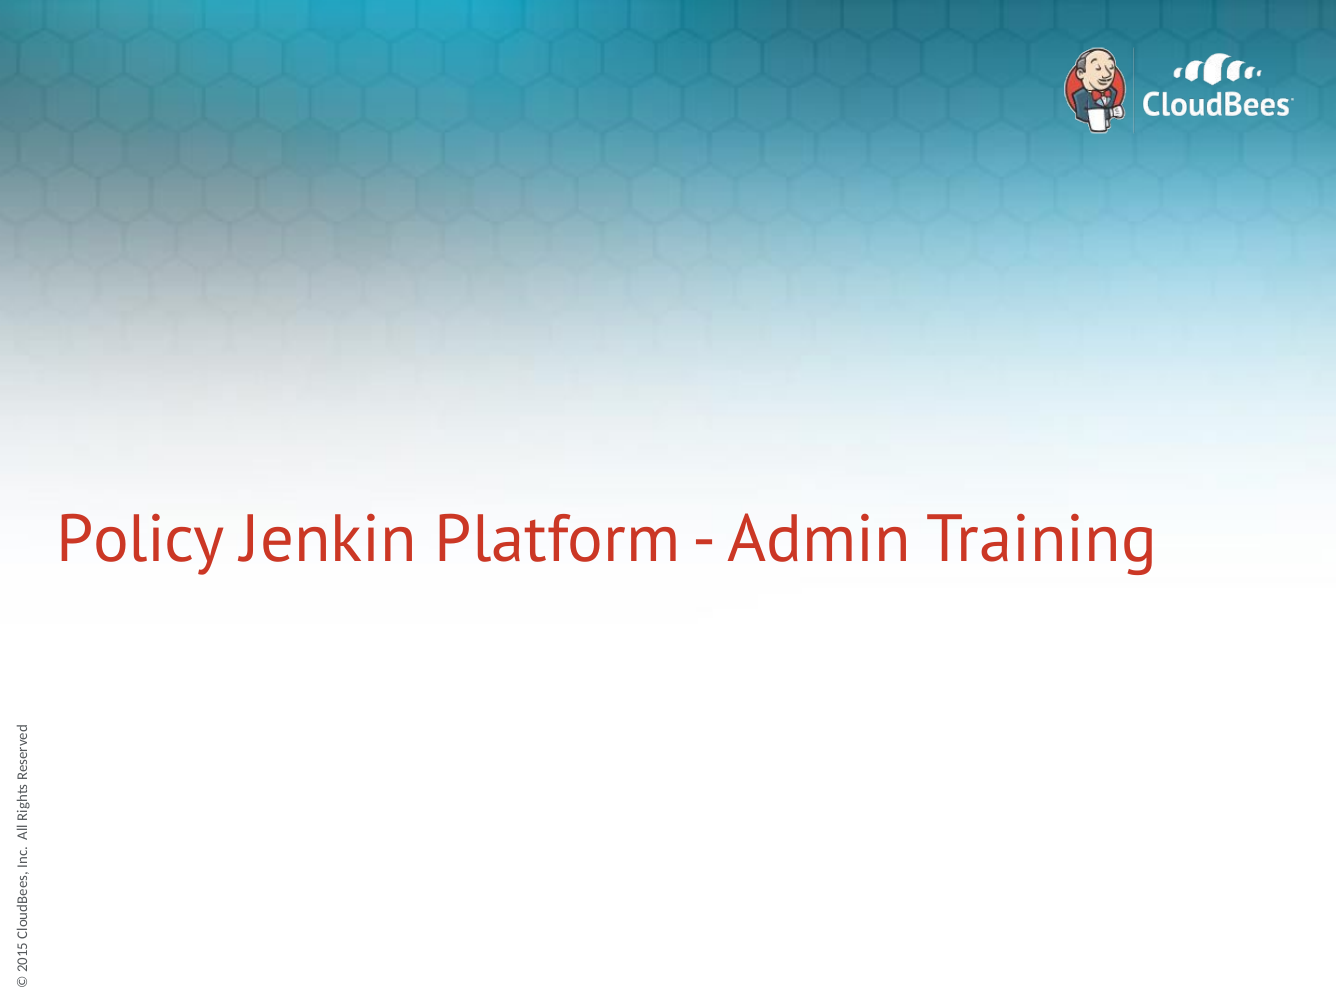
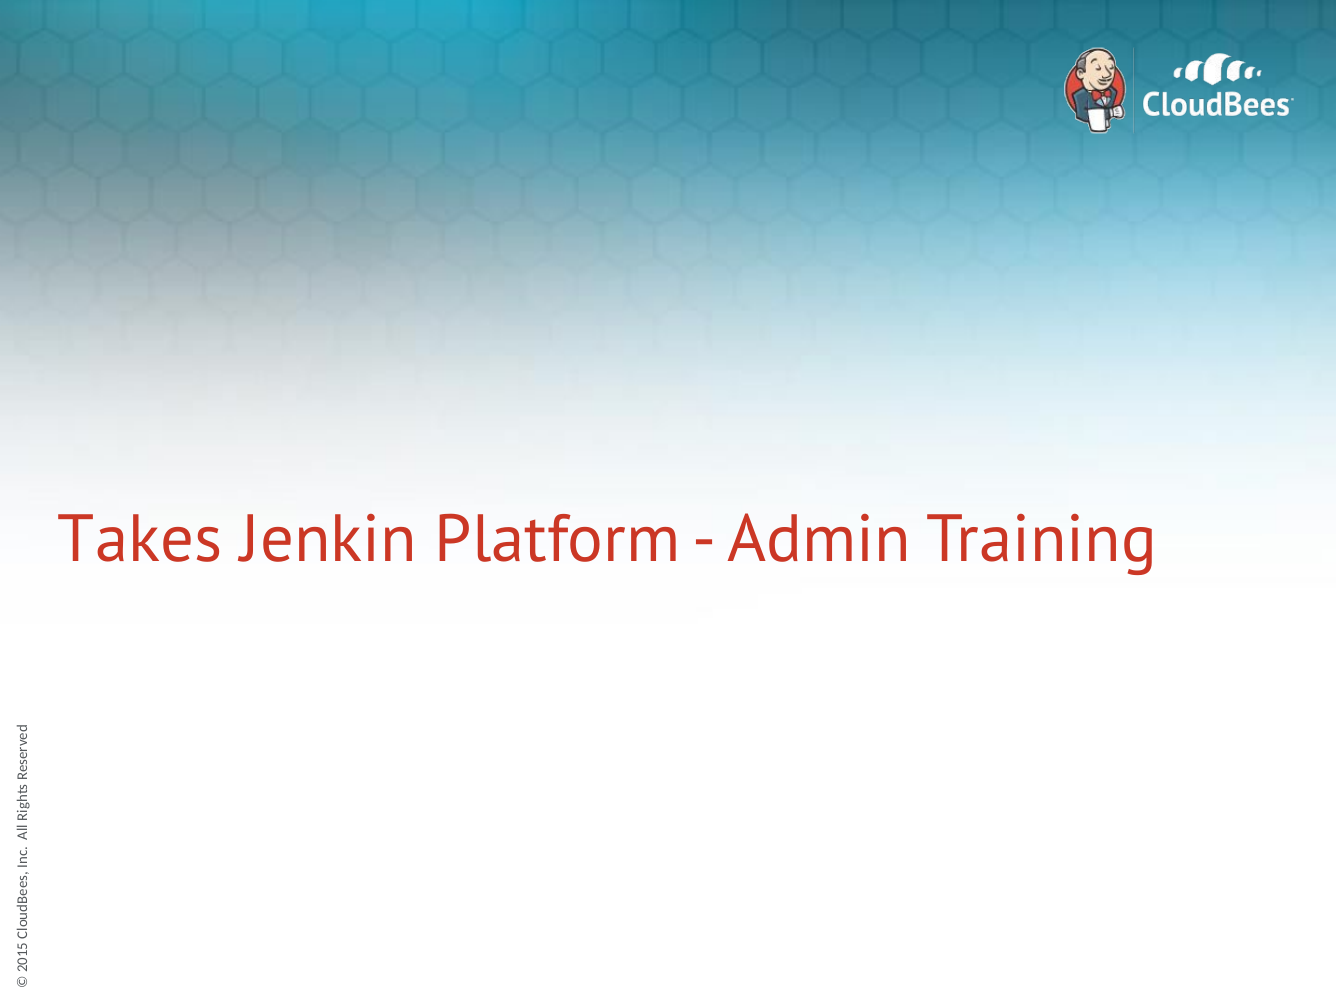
Policy: Policy -> Takes (140, 539)
